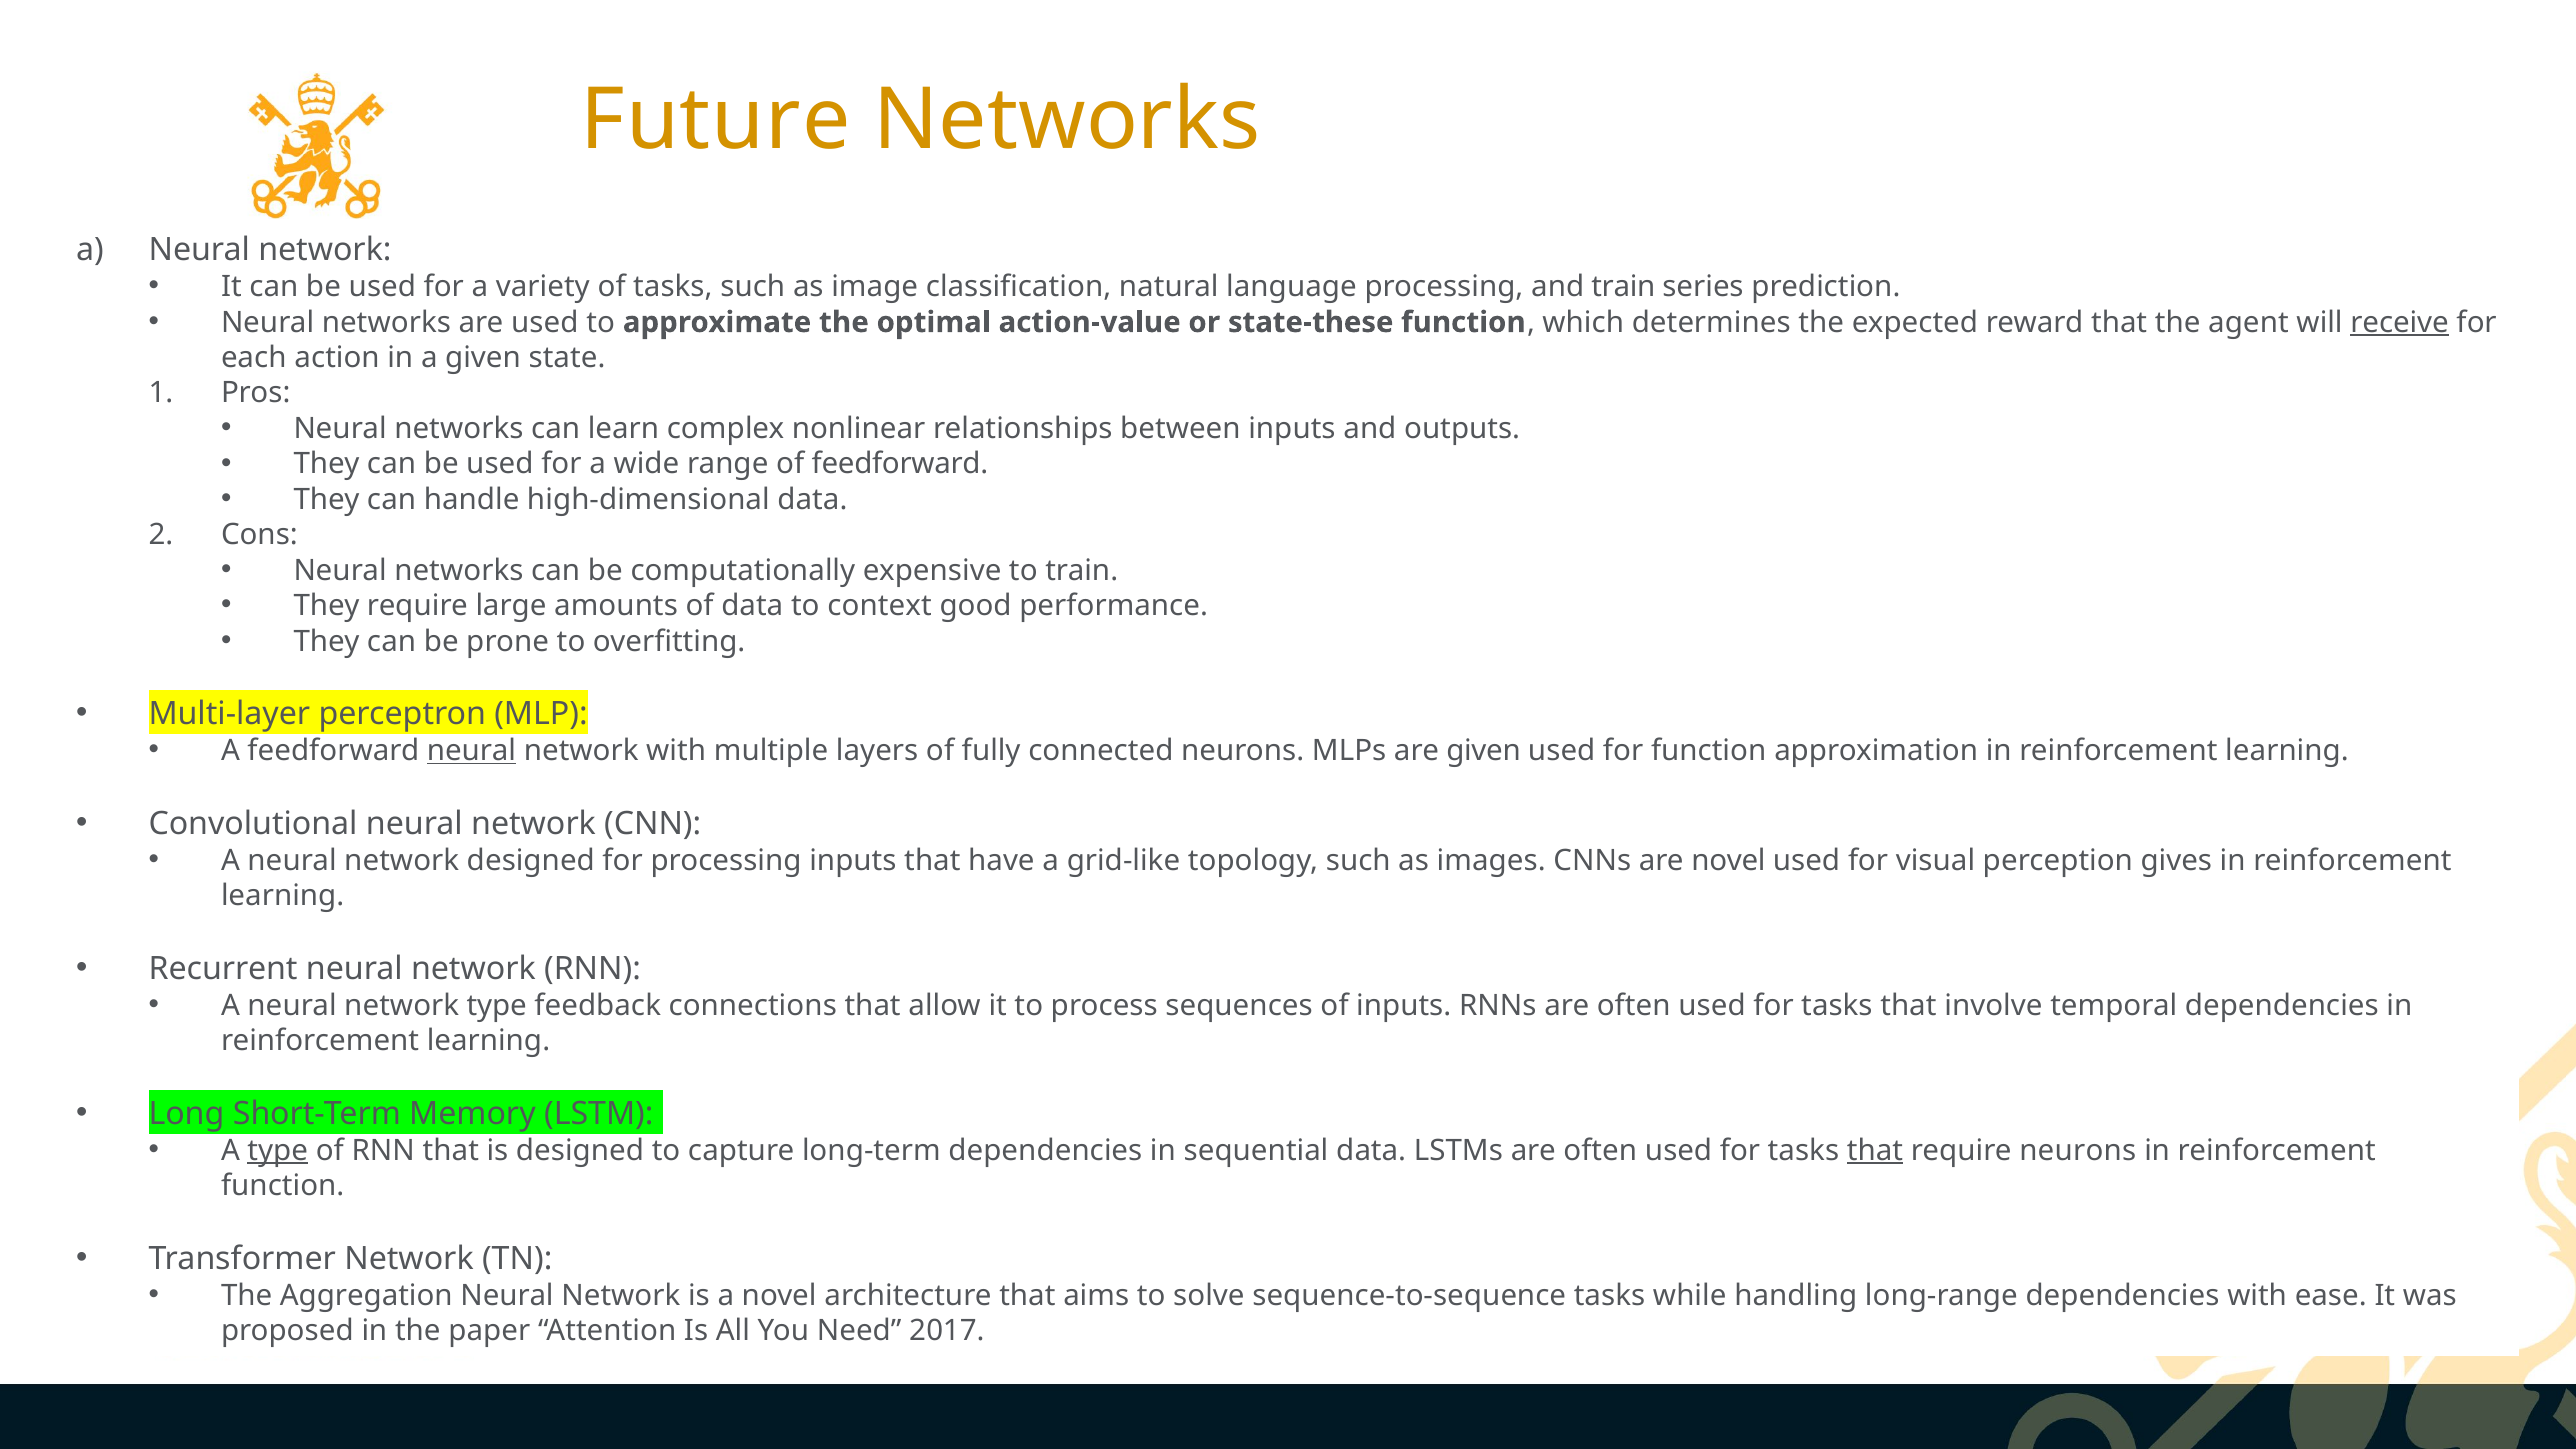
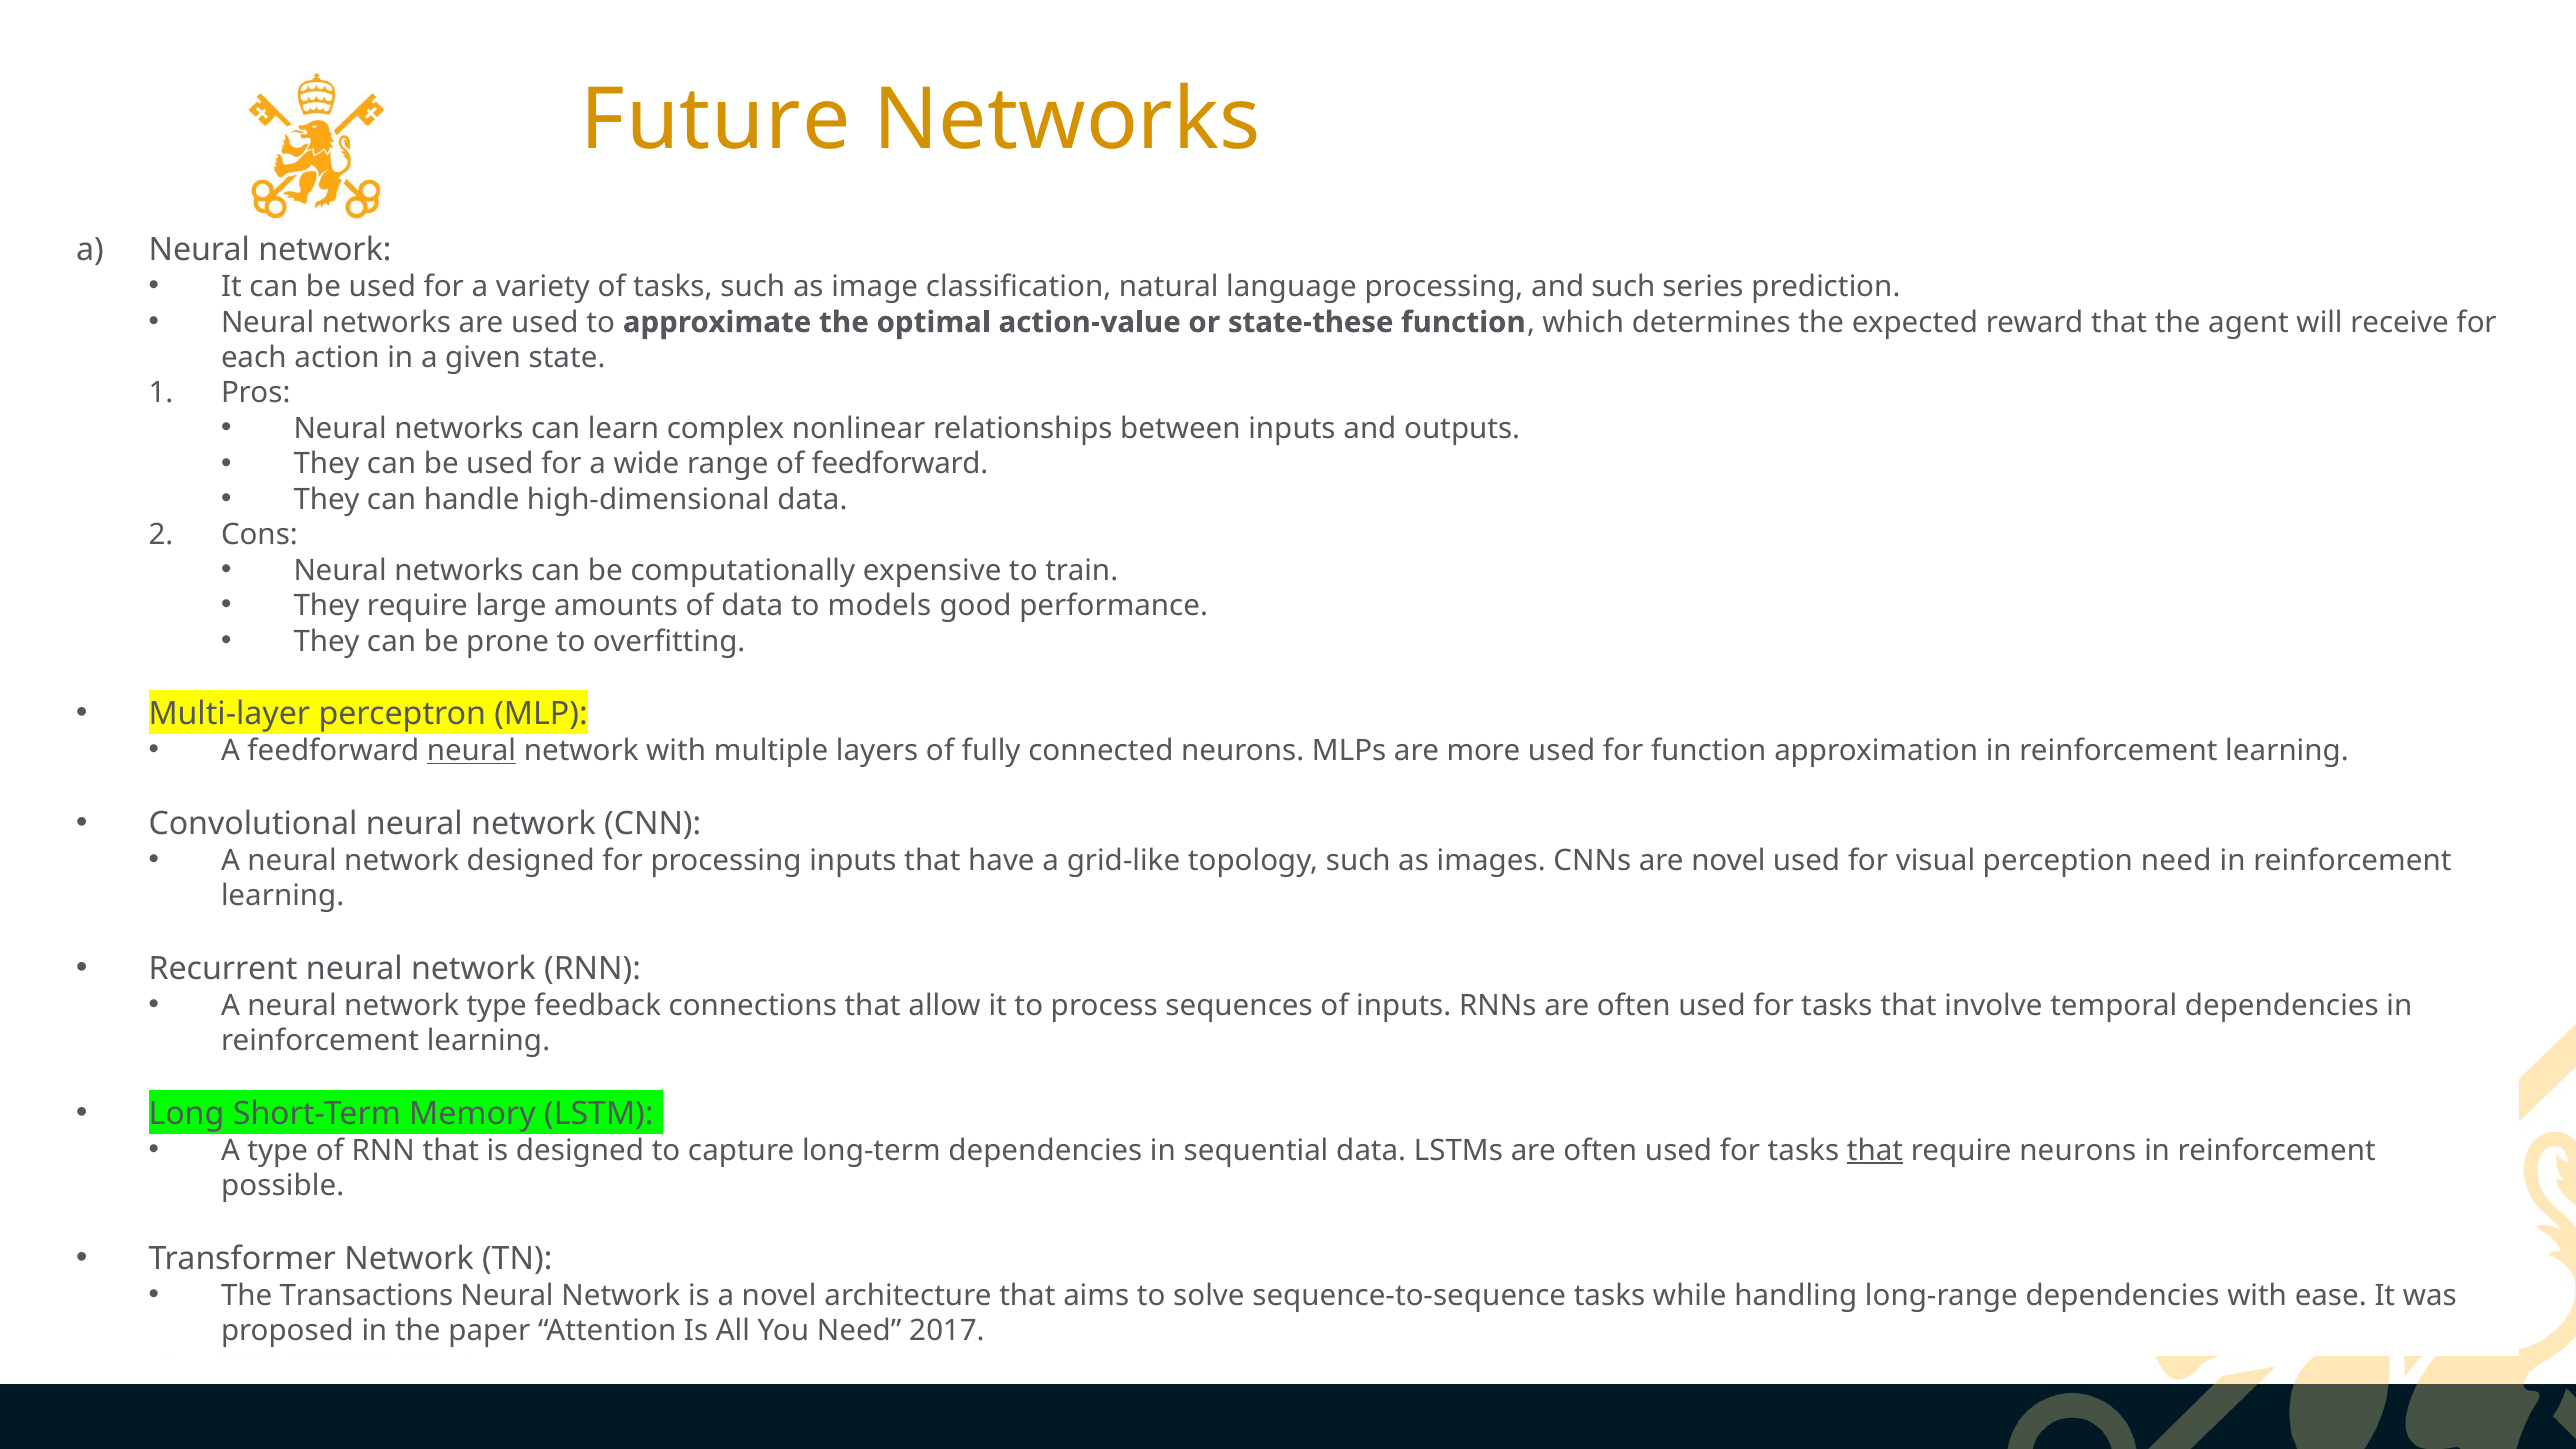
and train: train -> such (1623, 287)
receive underline: present -> none (2400, 322)
context: context -> models (879, 606)
are given: given -> more (1483, 751)
perception gives: gives -> need (2176, 860)
type underline: present -> none (278, 1150)
function: function -> possible (283, 1186)
The Aggregation: Aggregation -> Transactions (366, 1295)
